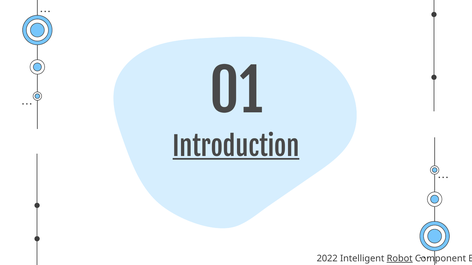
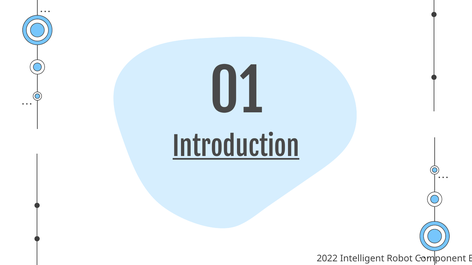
Robot underline: present -> none (400, 259)
